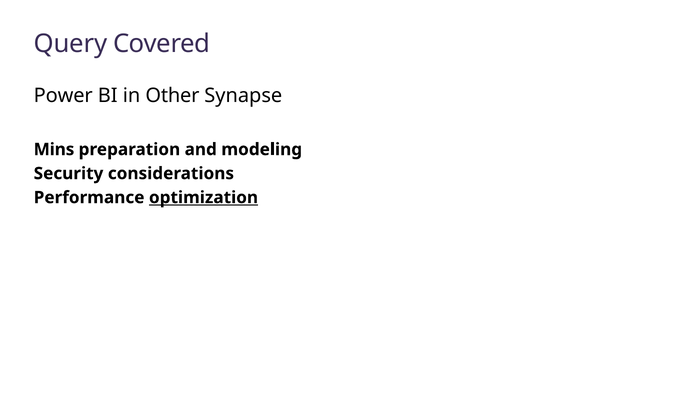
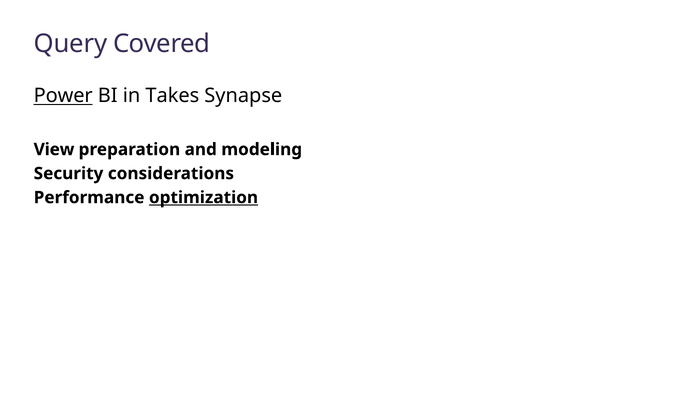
Power underline: none -> present (63, 96)
Other: Other -> Takes (172, 96)
Mins: Mins -> View (54, 149)
